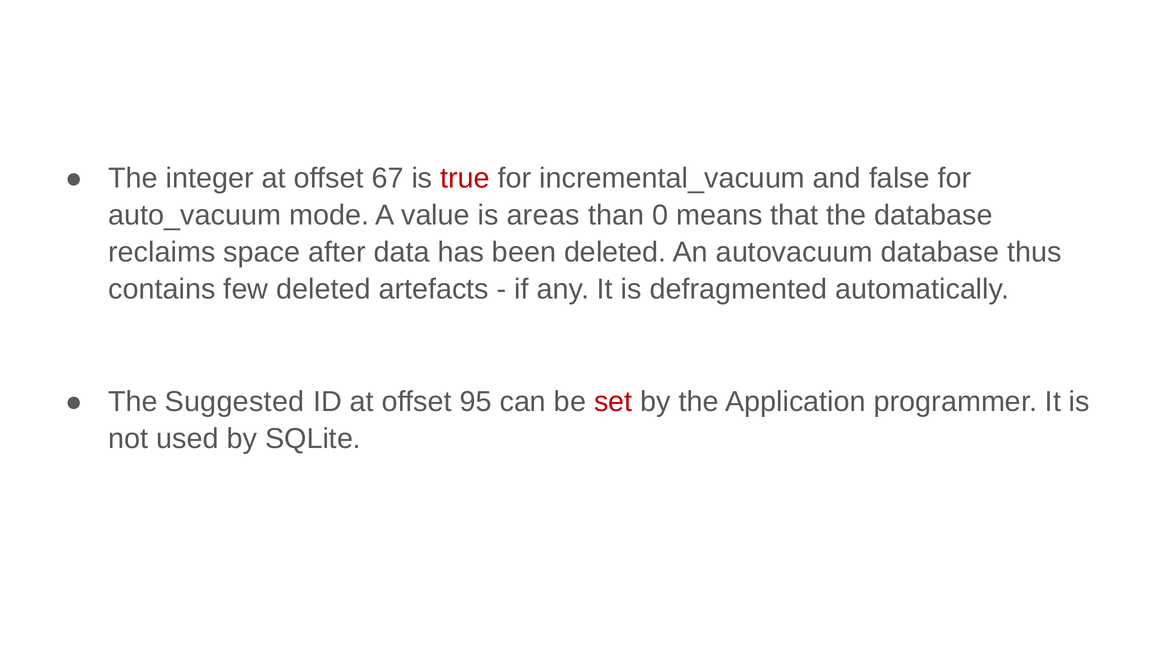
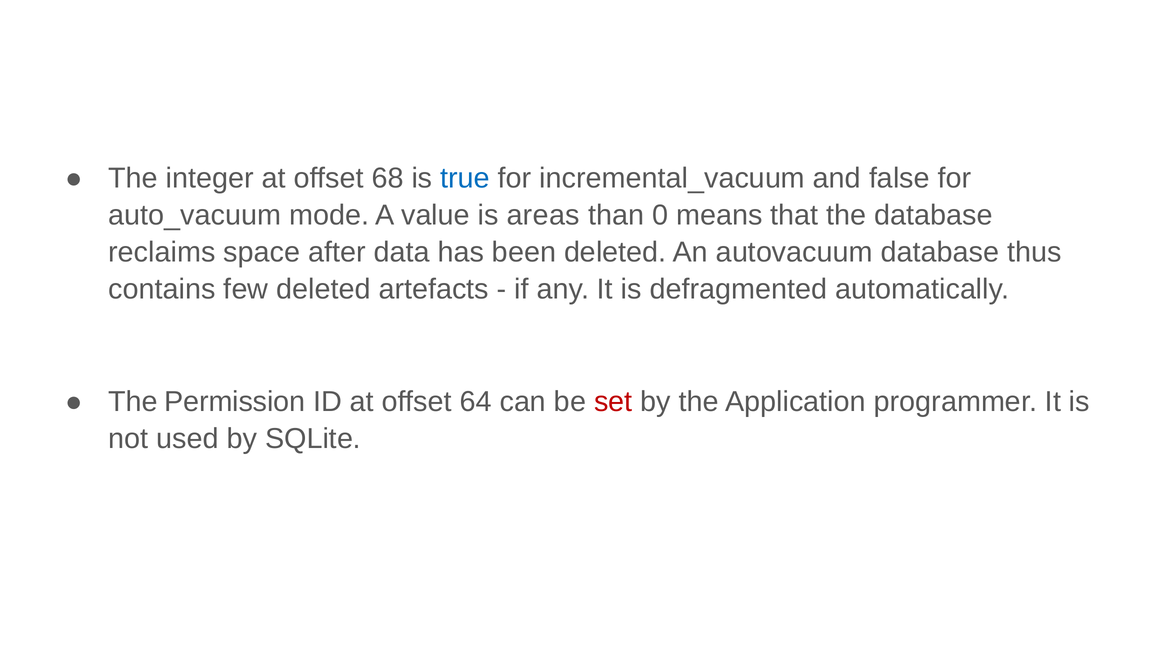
67: 67 -> 68 (388, 178)
true colour: red -> blue (465, 178)
Suggested: Suggested -> Permission (235, 402)
95: 95 -> 64 (476, 402)
